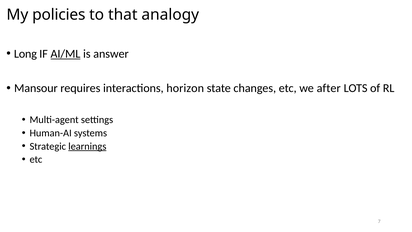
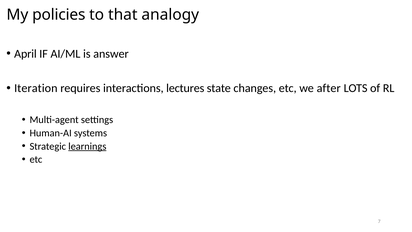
Long: Long -> April (25, 54)
AI/ML underline: present -> none (65, 54)
Mansour: Mansour -> Iteration (36, 88)
horizon: horizon -> lectures (185, 88)
